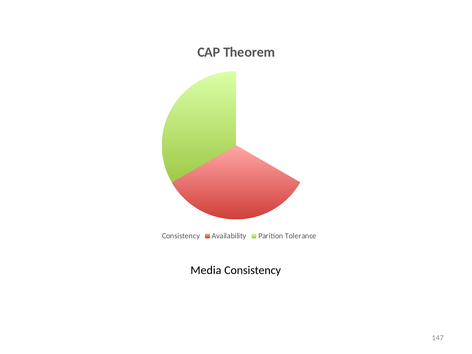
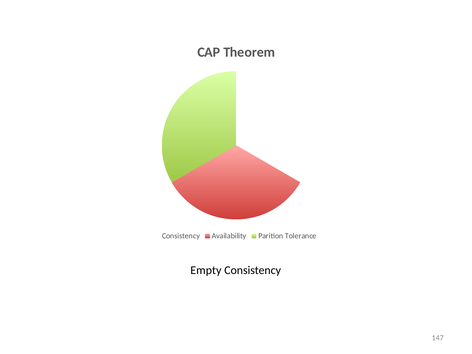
Media: Media -> Empty (206, 270)
